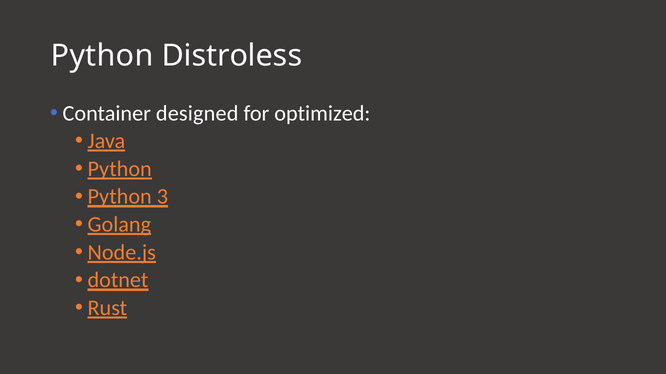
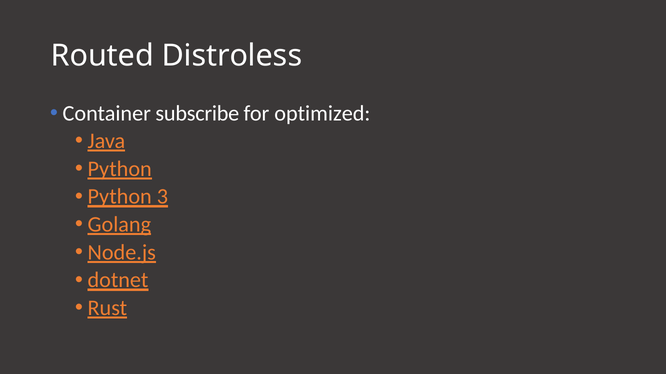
Python: Python -> Routed (102, 56)
designed: designed -> subscribe (197, 113)
